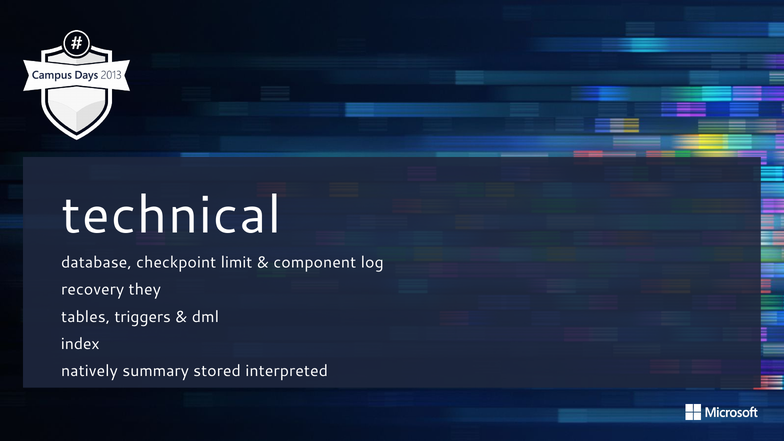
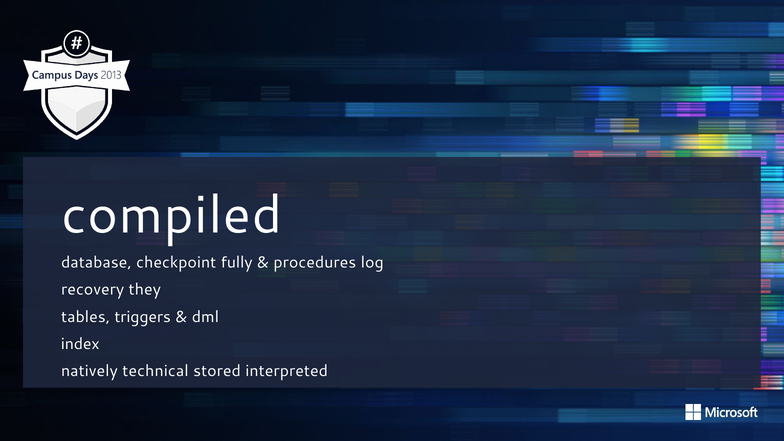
technical: technical -> compiled (172, 215)
limit: limit -> fully (237, 262)
component: component -> procedures (315, 262)
summary: summary -> technical (156, 371)
